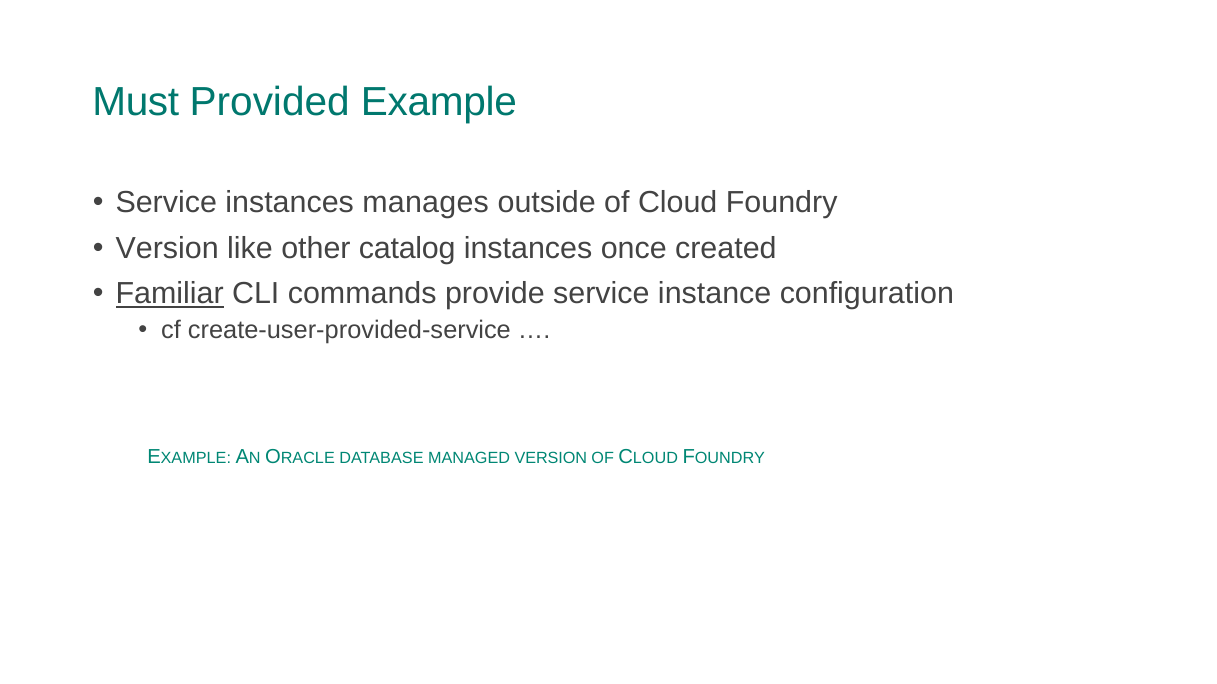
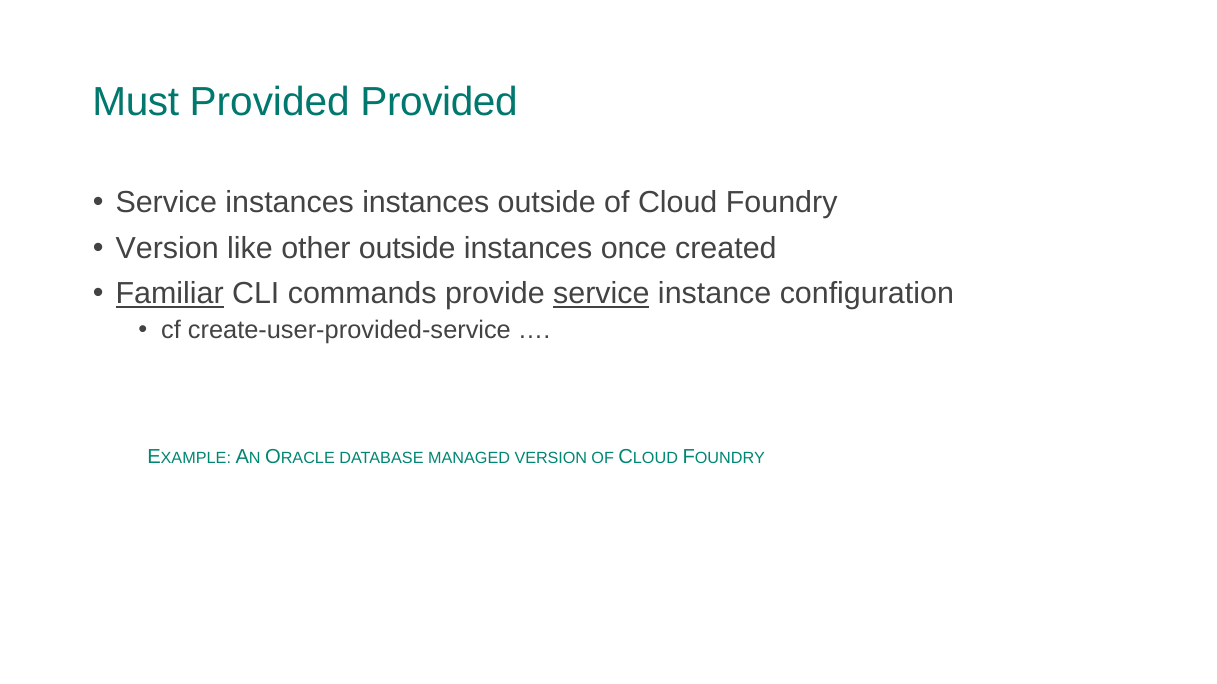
Provided Example: Example -> Provided (439, 102)
instances manages: manages -> instances (426, 203)
other catalog: catalog -> outside (407, 249)
service underline: none -> present (601, 294)
